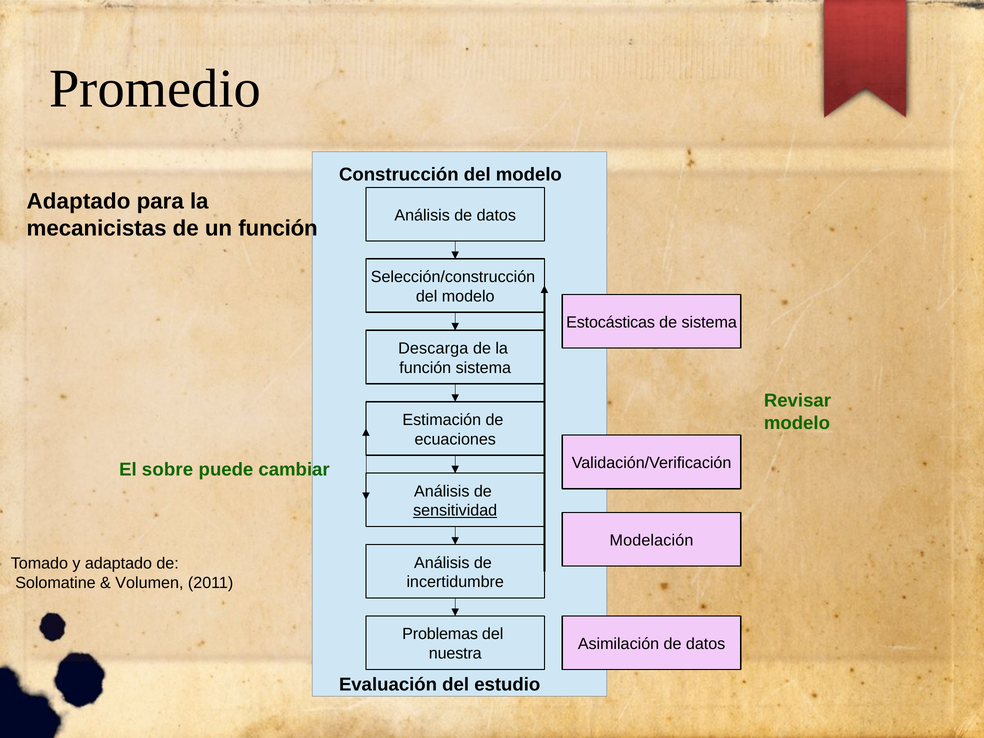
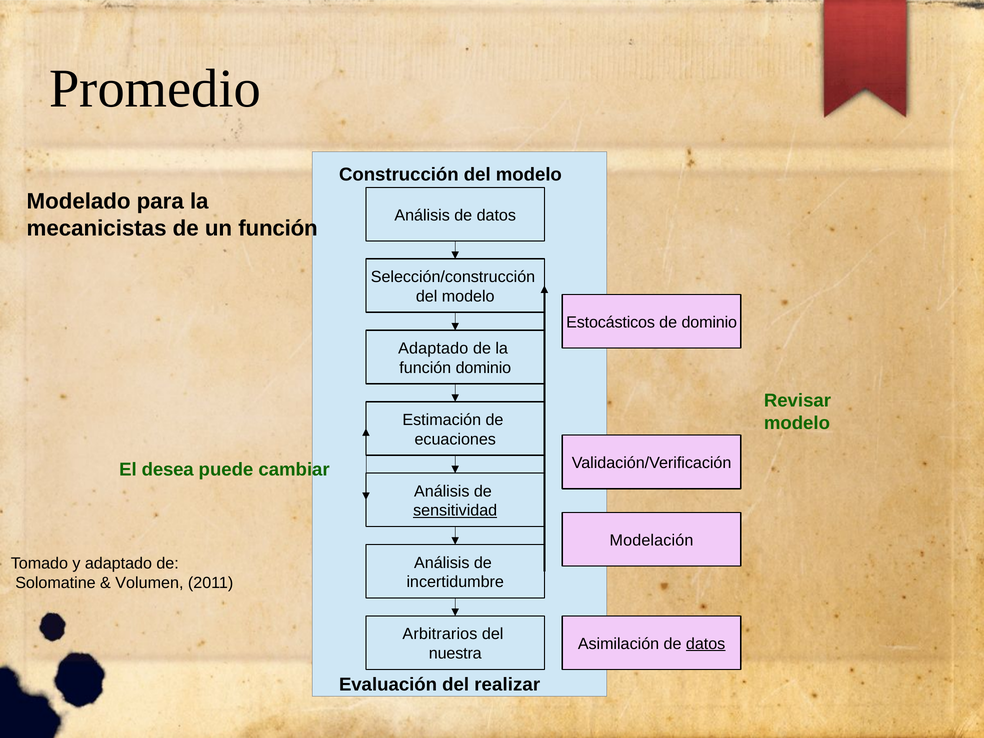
Adaptado: Adaptado -> Modelado (79, 202)
Estocásticas: Estocásticas -> Estocásticos (611, 322)
de sistema: sistema -> dominio (709, 322)
Descarga: Descarga -> Adaptado (433, 348)
función sistema: sistema -> dominio (483, 368)
sobre: sobre -> desea (168, 469)
Problemas: Problemas -> Arbitrarios (440, 634)
datos underline: none -> present (706, 644)
estudio: estudio -> realizar (507, 684)
